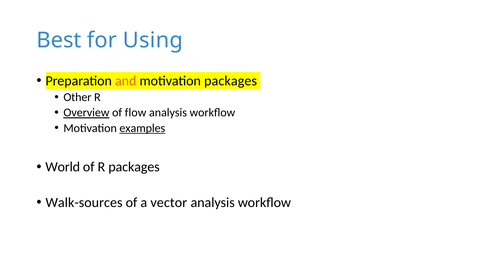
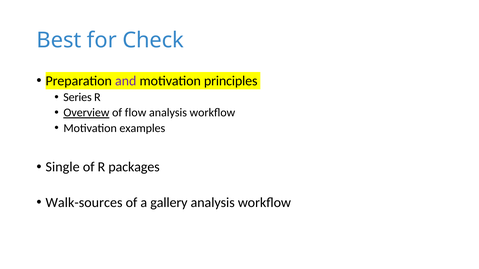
Using: Using -> Check (153, 40)
and colour: orange -> purple (126, 81)
motivation packages: packages -> principles (231, 81)
Other: Other -> Series (77, 97)
examples underline: present -> none (142, 128)
World: World -> Single (63, 167)
vector: vector -> gallery (169, 203)
